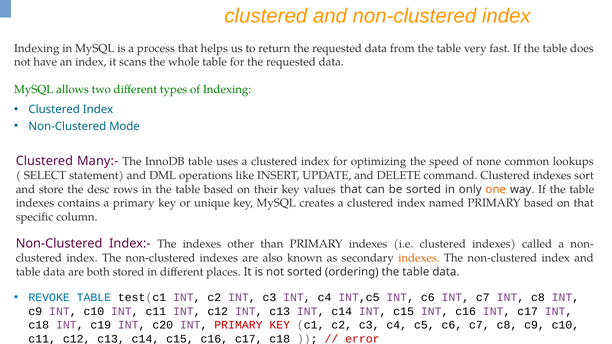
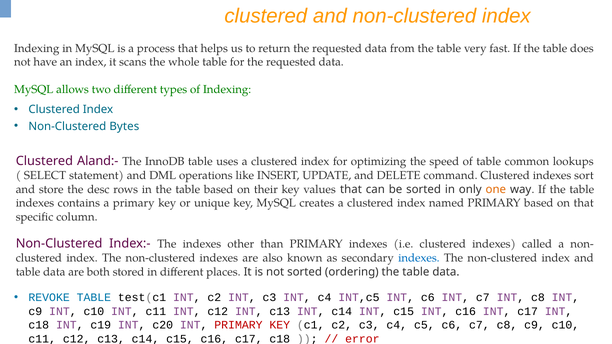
Mode: Mode -> Bytes (124, 126)
Many:-: Many:- -> Aland:- (98, 161)
of none: none -> table (489, 162)
indexes colour: orange -> blue (419, 258)
